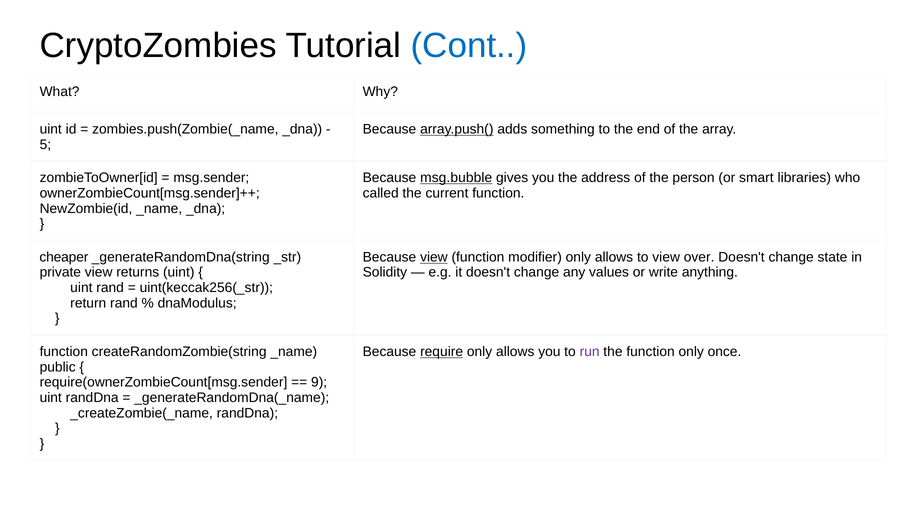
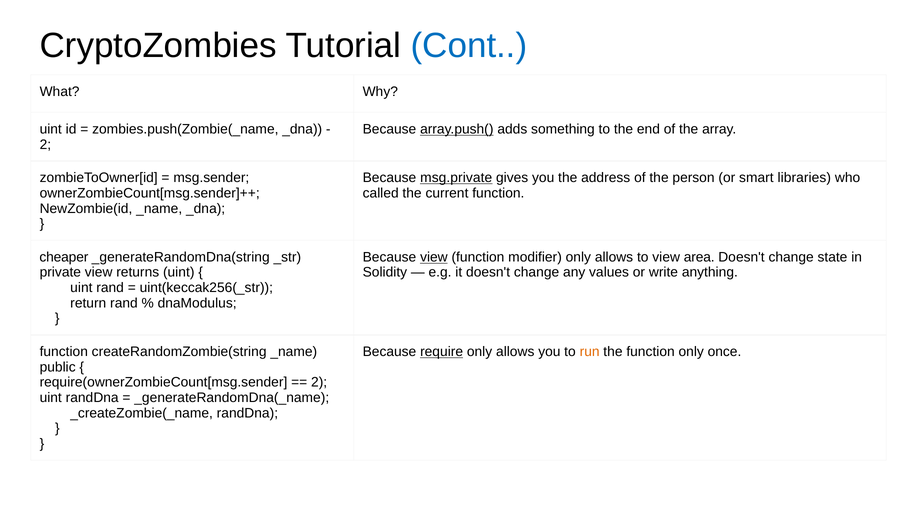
5: 5 -> 2 (45, 144)
msg.bubble: msg.bubble -> msg.private (456, 178)
over: over -> area (699, 257)
run colour: purple -> orange (590, 352)
9: 9 -> 2 (319, 382)
